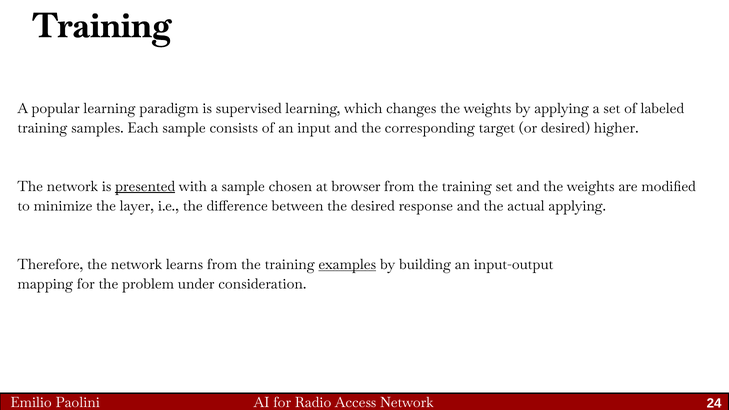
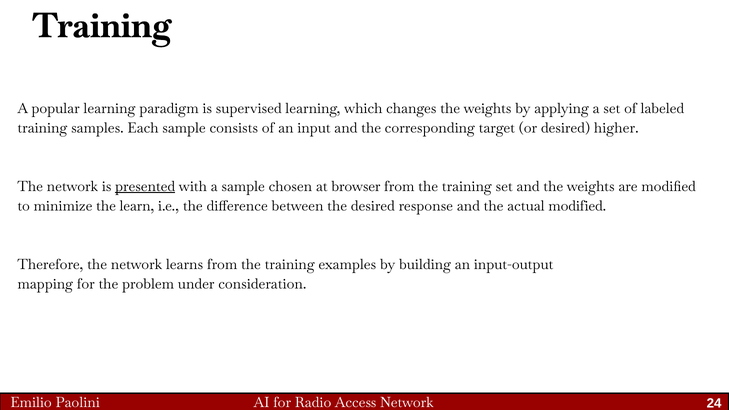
layer: layer -> learn (137, 206)
actual applying: applying -> modified (577, 206)
examples underline: present -> none (347, 265)
